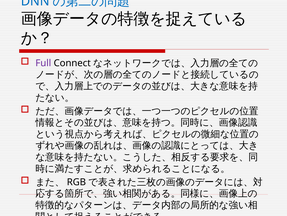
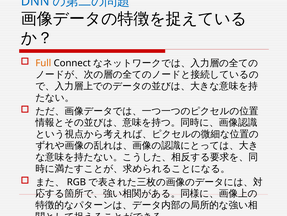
Full colour: purple -> orange (43, 63)
